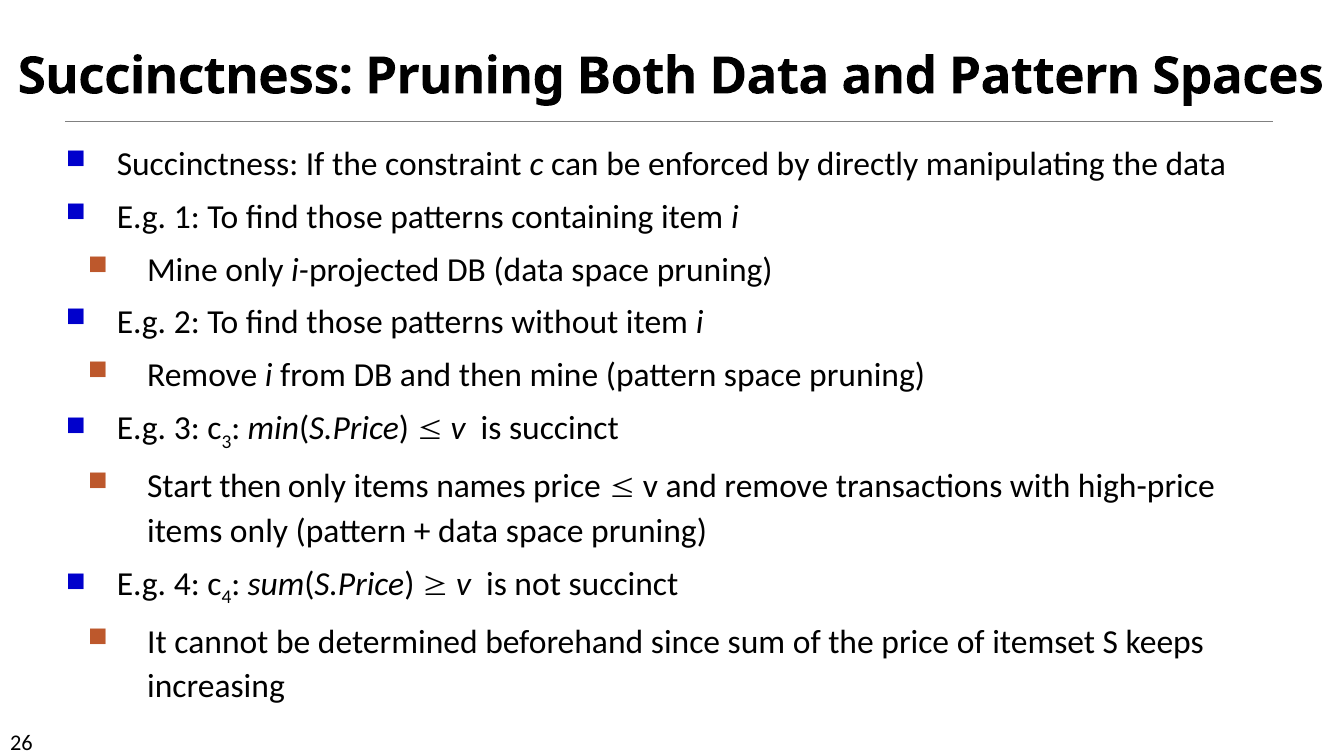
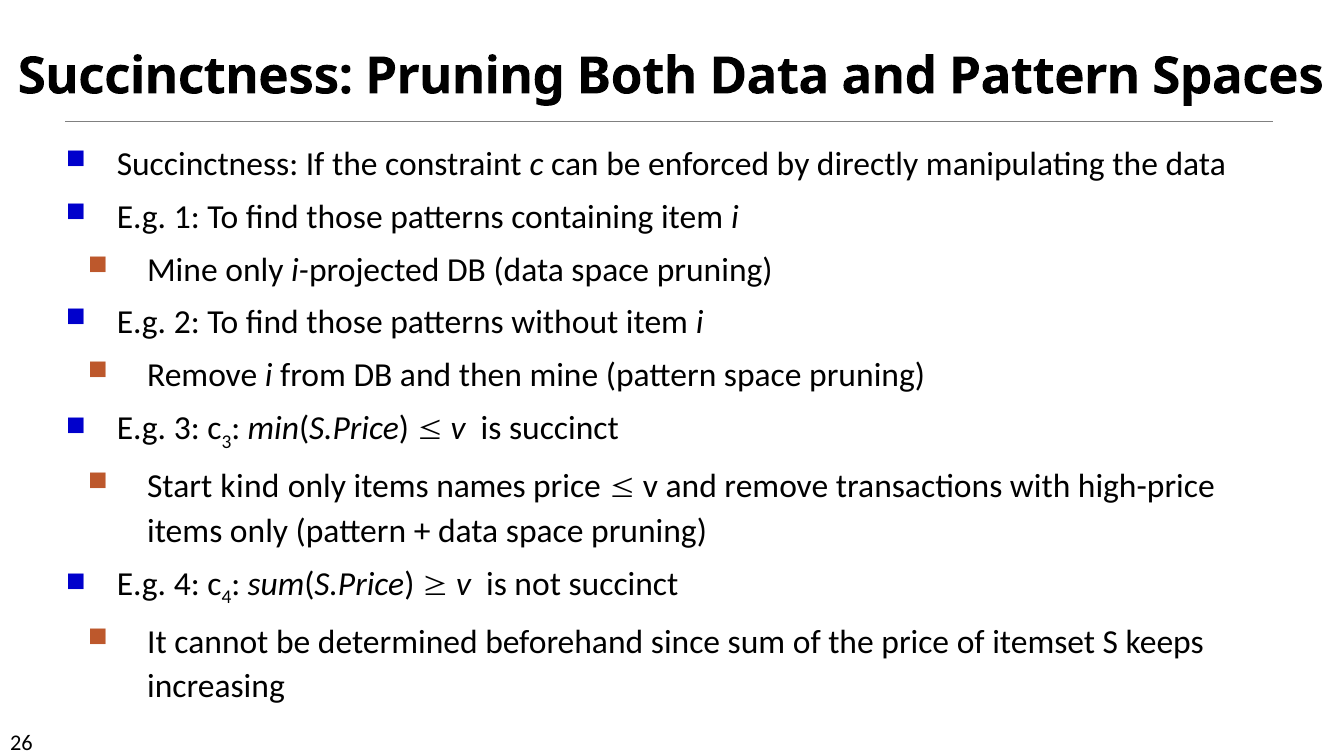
Start then: then -> kind (250, 487)
